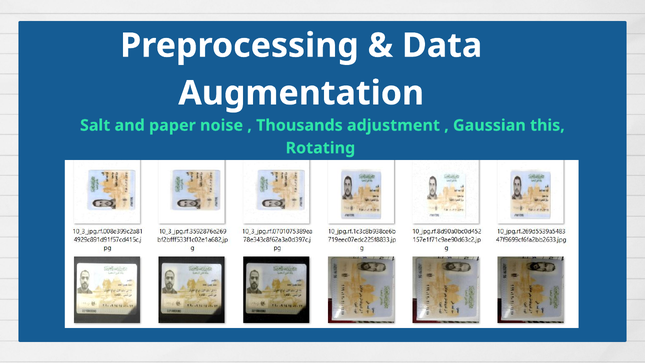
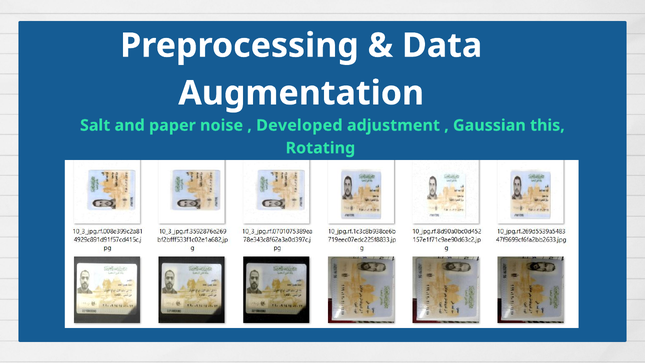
Thousands: Thousands -> Developed (299, 125)
